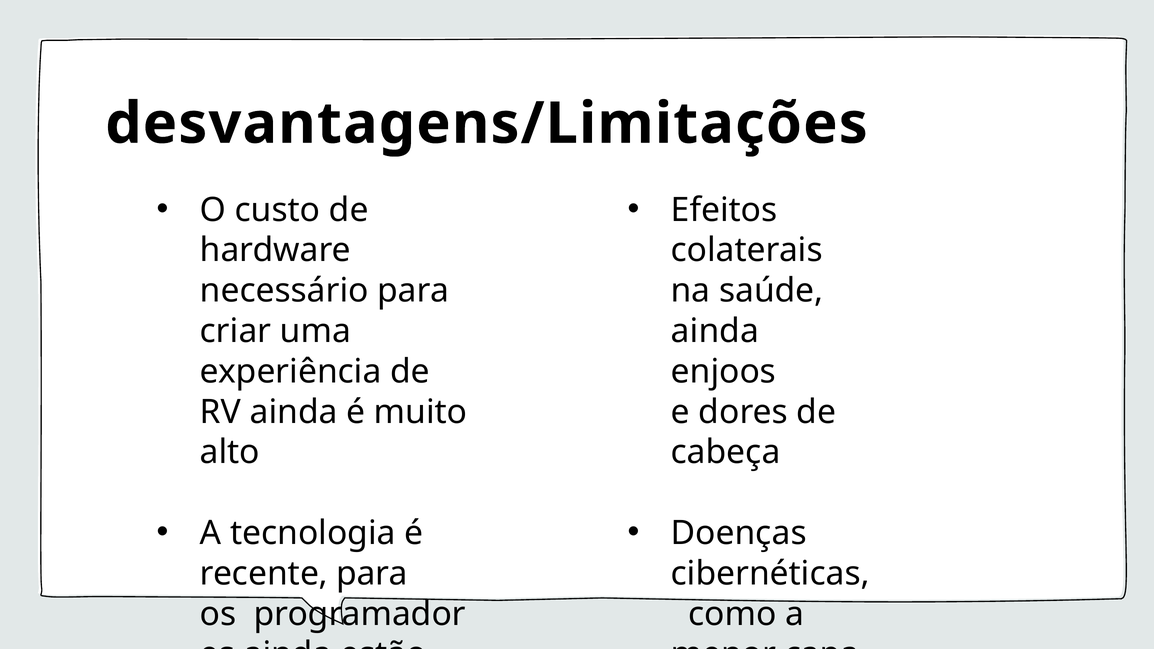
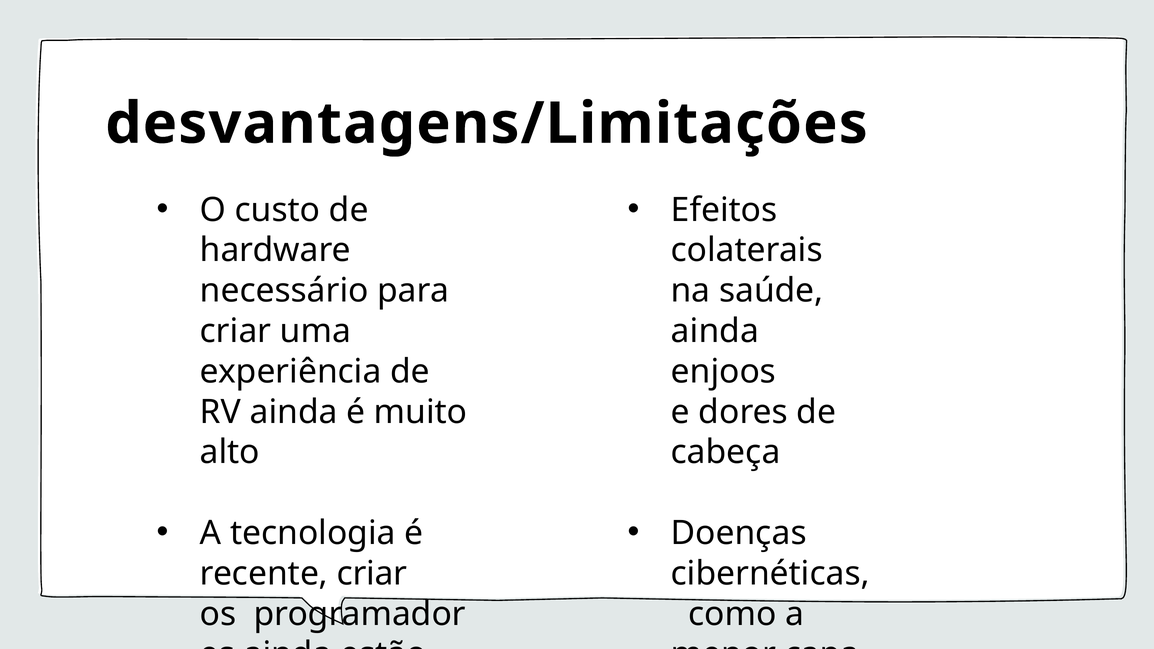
recente para: para -> criar (372, 574)
